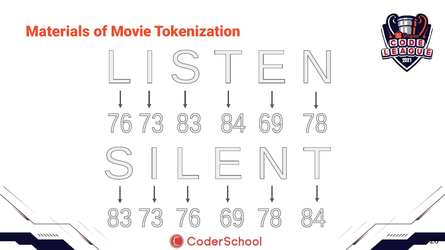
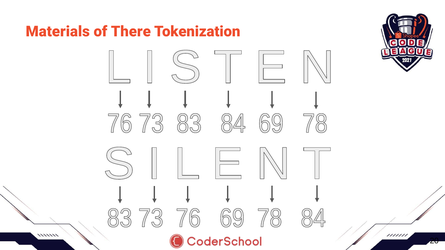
Movie: Movie -> There (131, 32)
